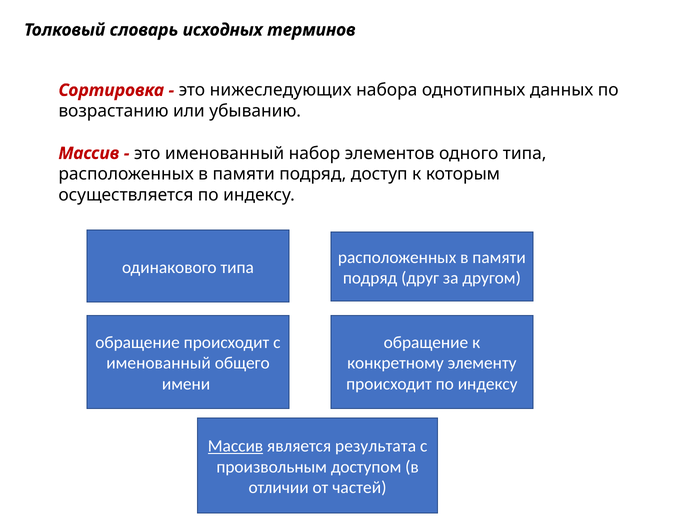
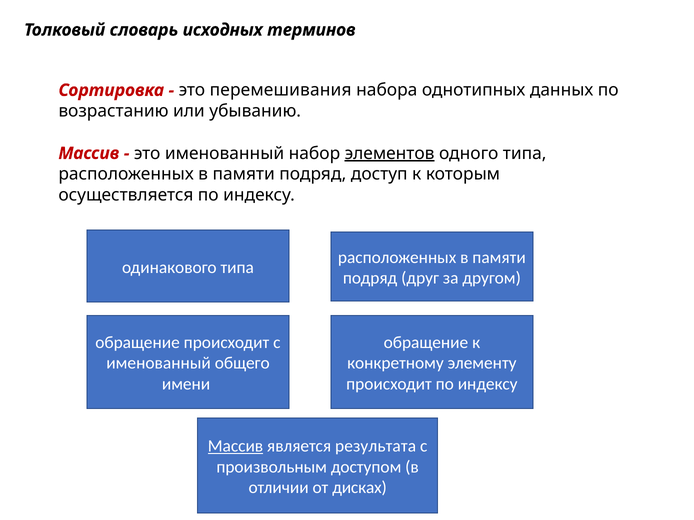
нижеследующих: нижеследующих -> перемешивания (281, 90)
элементов underline: none -> present (390, 153)
частей: частей -> дисках (360, 488)
